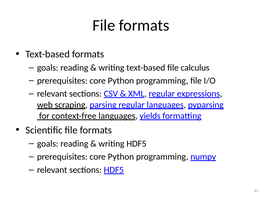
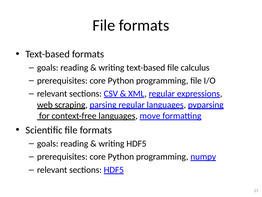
yields: yields -> move (150, 116)
